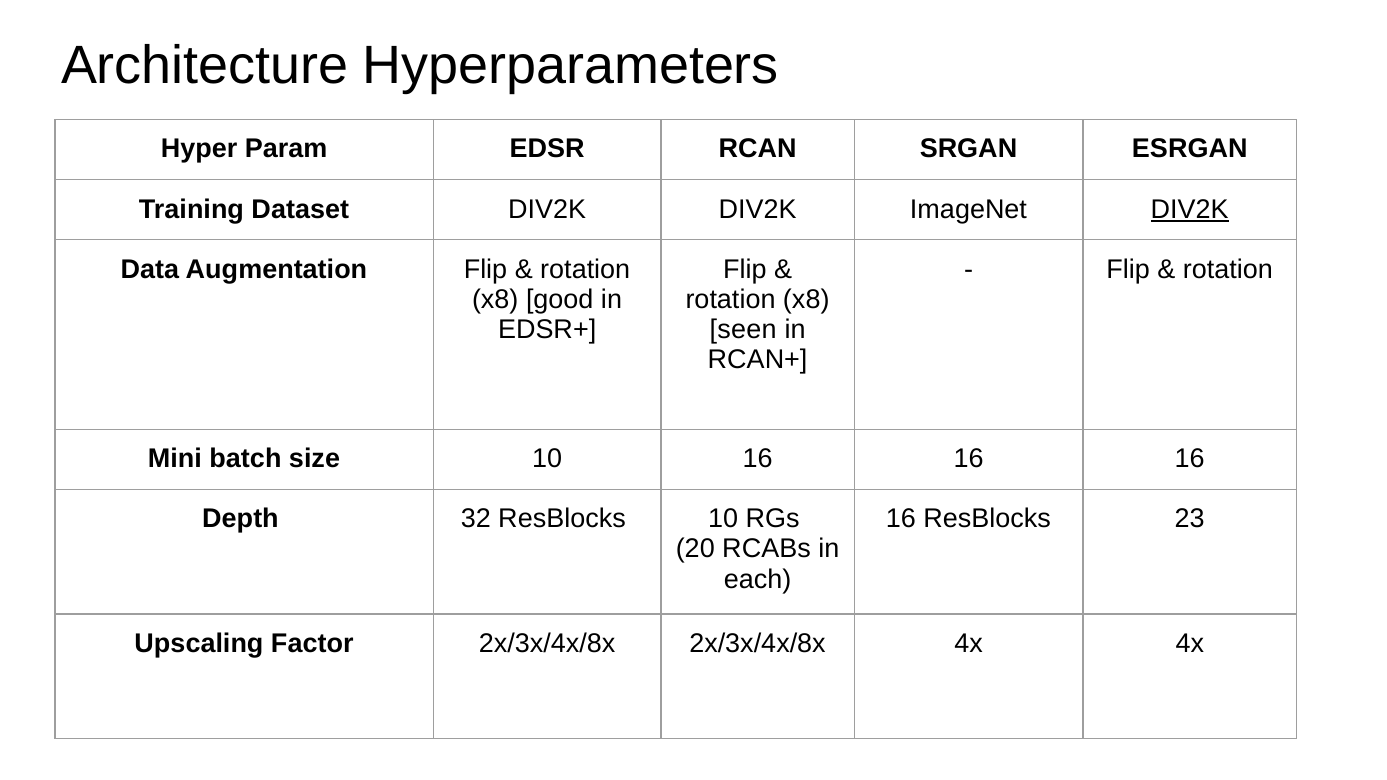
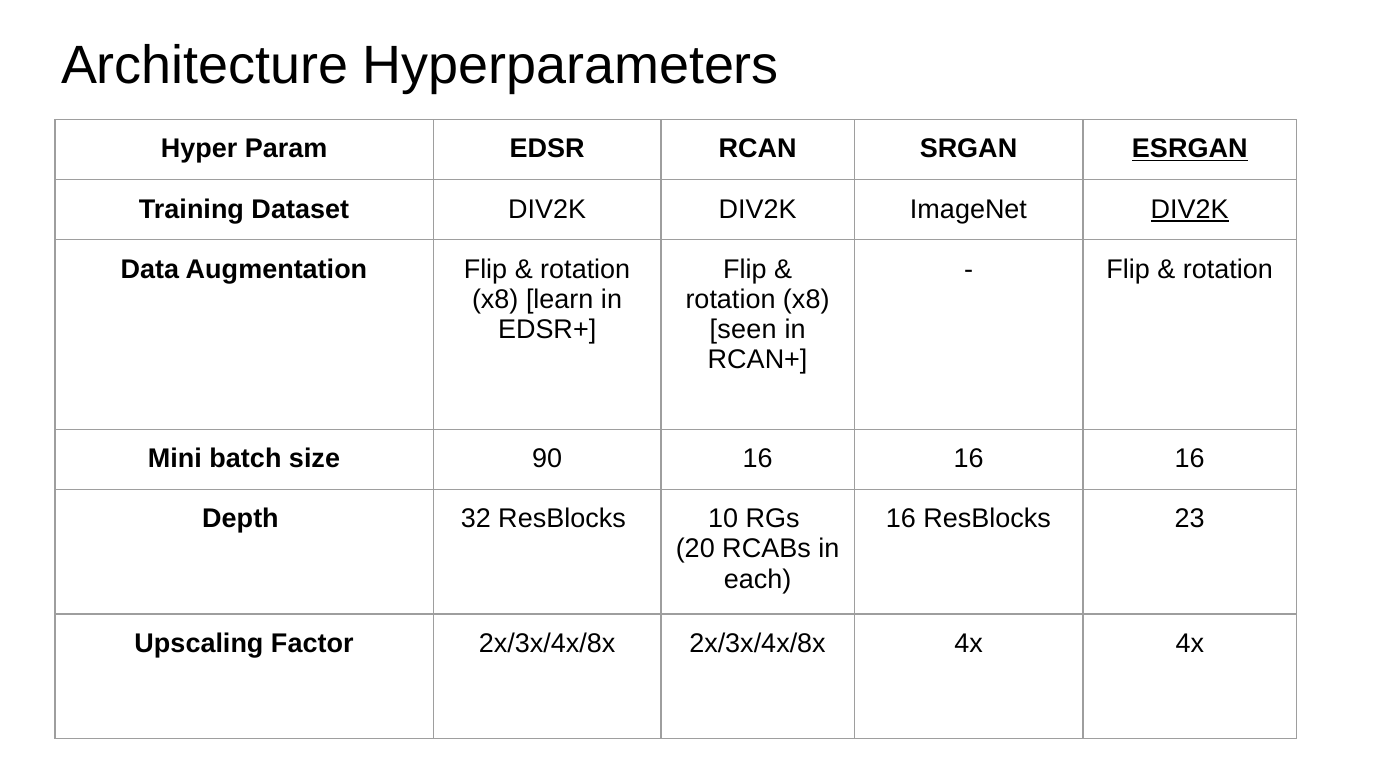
ESRGAN underline: none -> present (1190, 149)
good: good -> learn (560, 300)
size 10: 10 -> 90 (547, 459)
